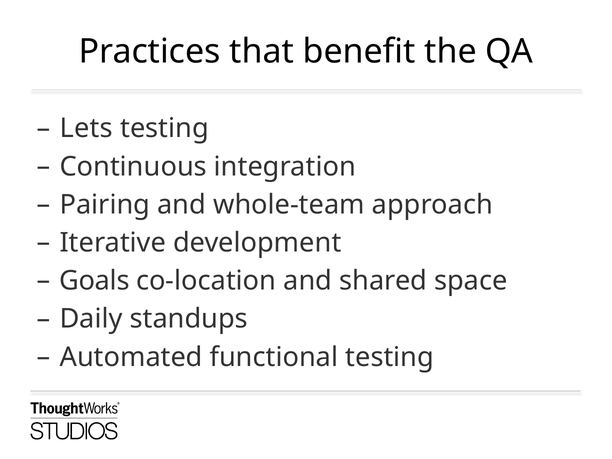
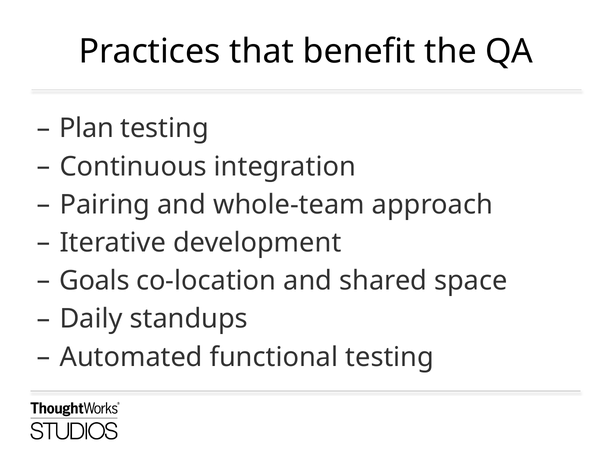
Lets: Lets -> Plan (87, 128)
